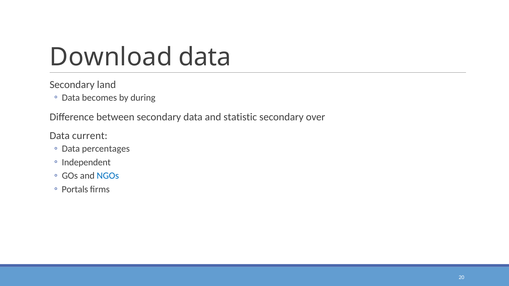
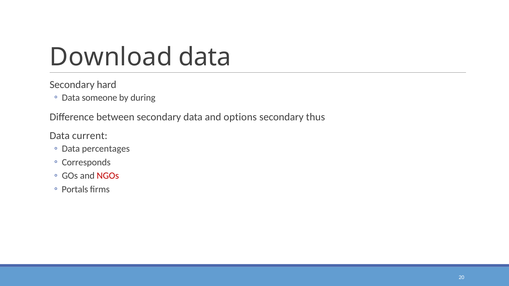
land: land -> hard (107, 85)
becomes: becomes -> someone (100, 98)
statistic: statistic -> options (240, 117)
over: over -> thus (315, 117)
Independent: Independent -> Corresponds (86, 162)
NGOs colour: blue -> red (108, 176)
